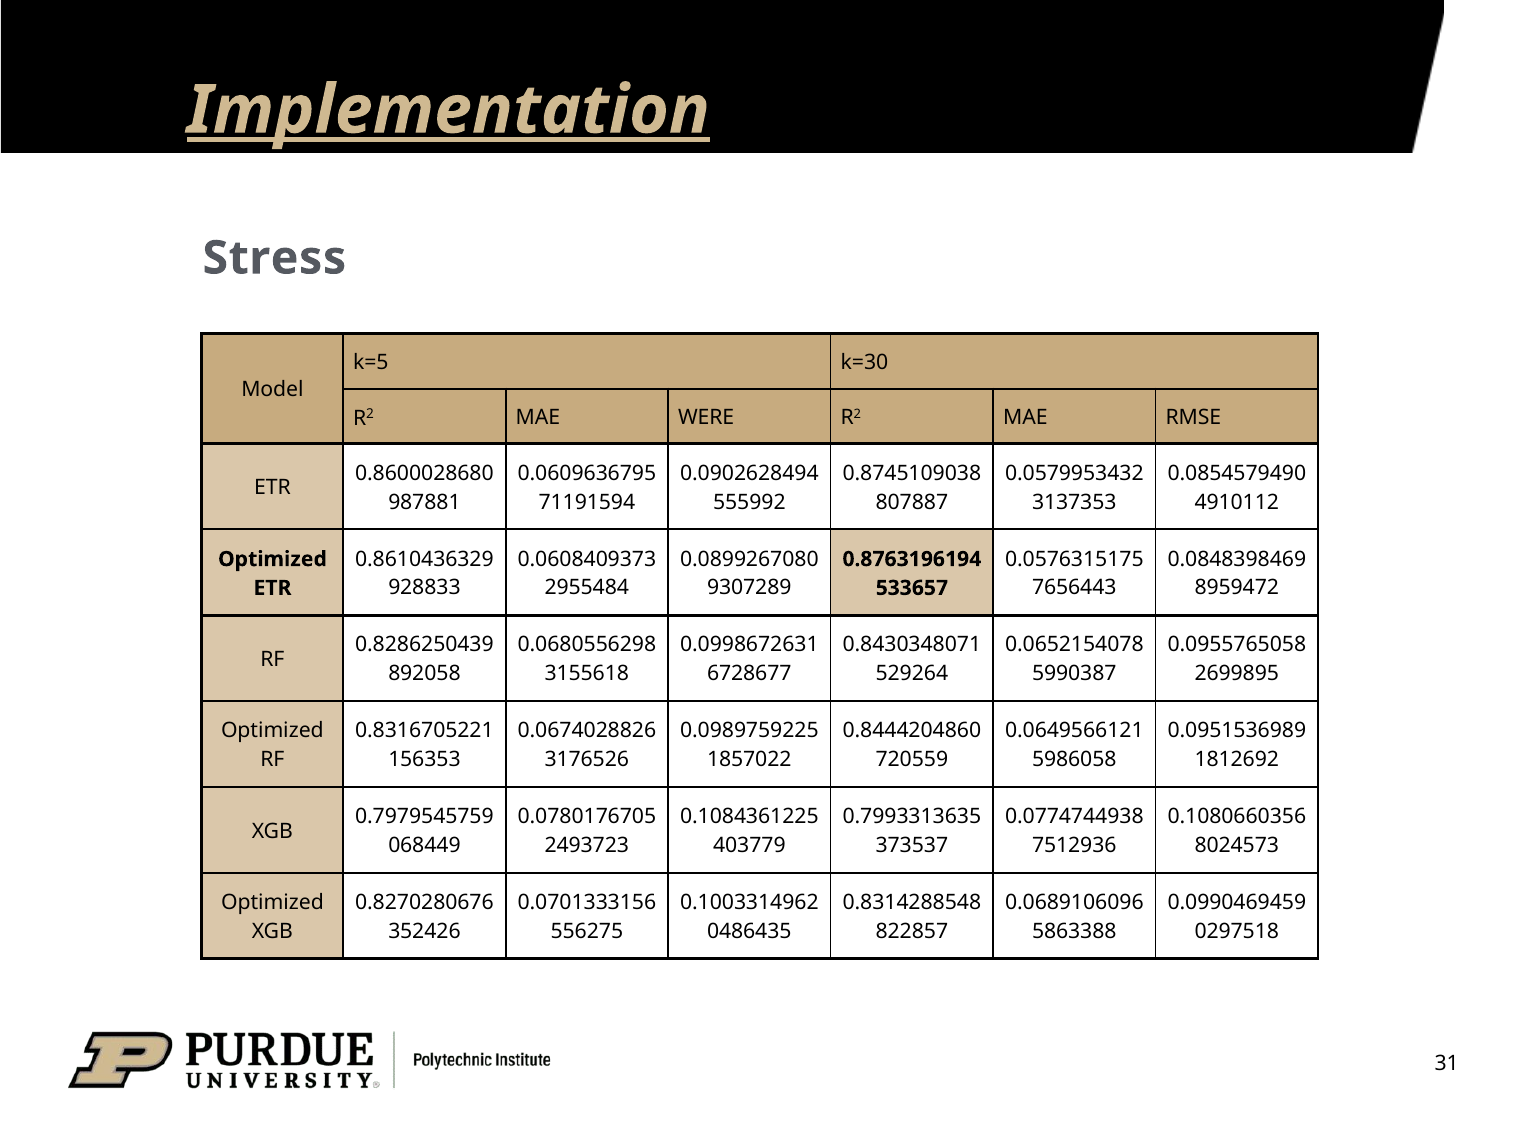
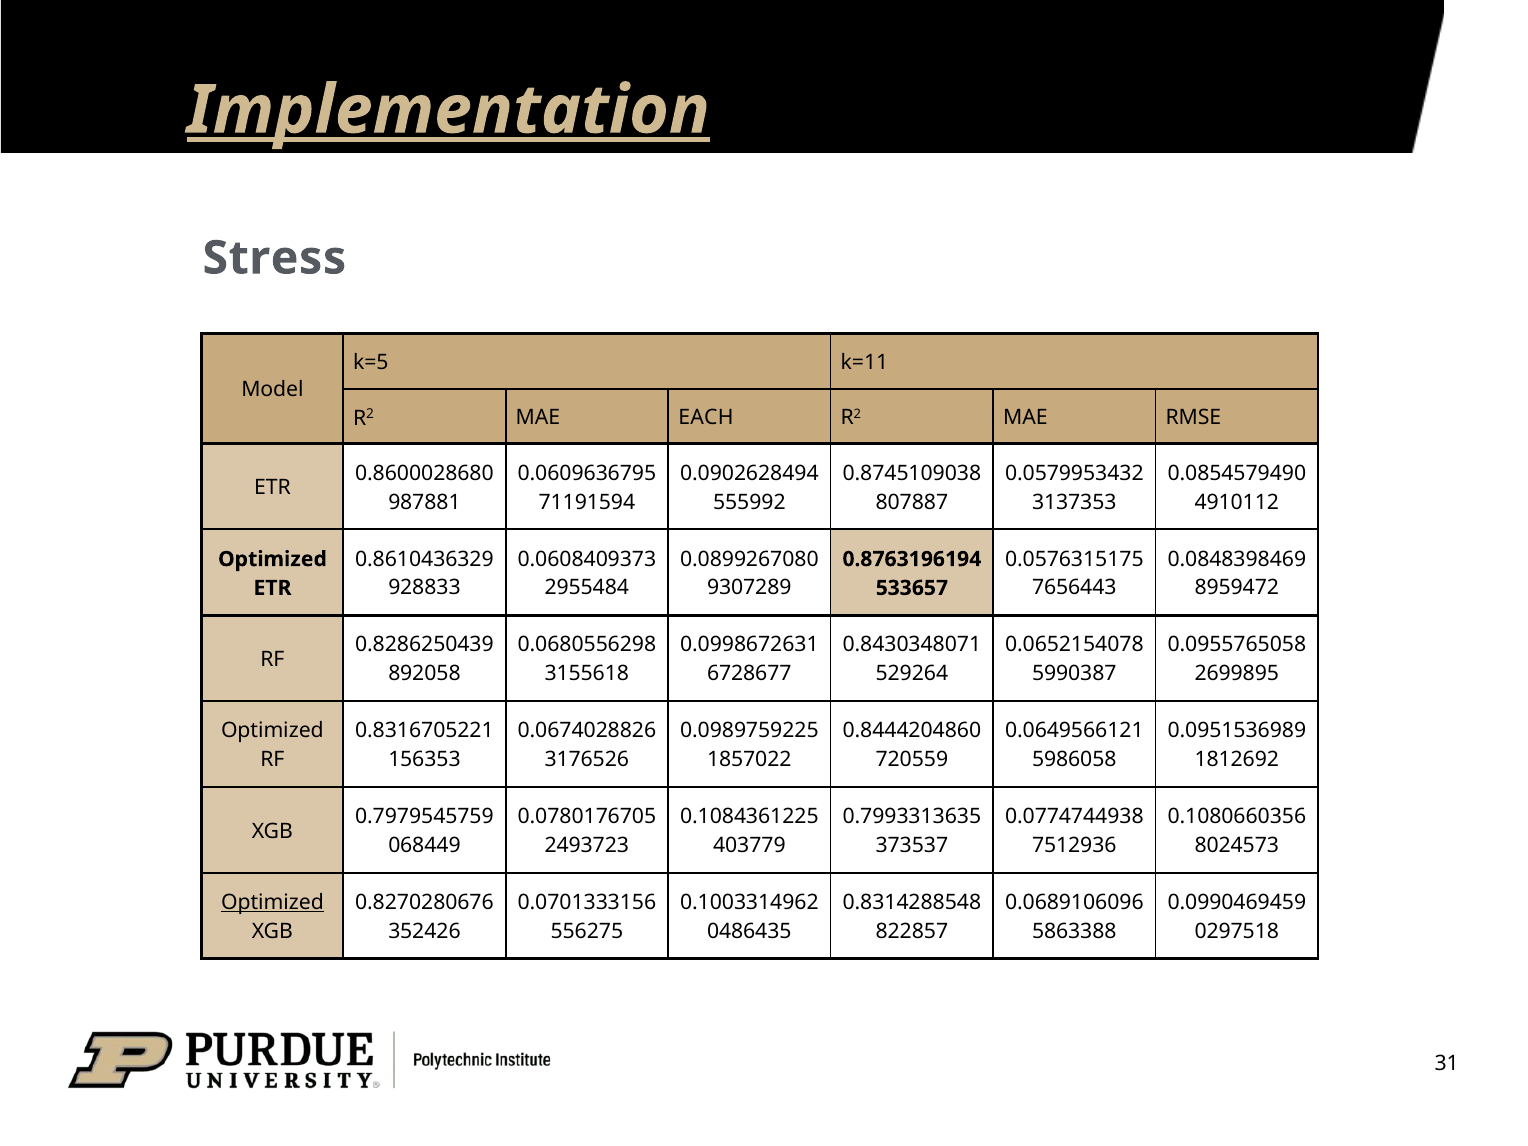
k=30: k=30 -> k=11 (864, 362)
WERE: WERE -> EACH (706, 417)
Optimized underline: none -> present (272, 903)
